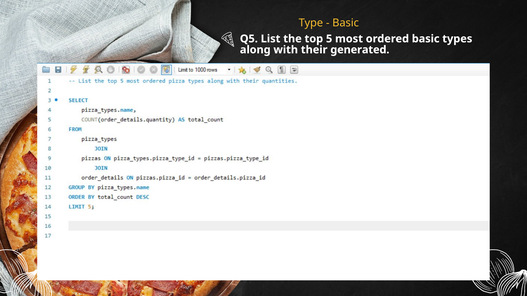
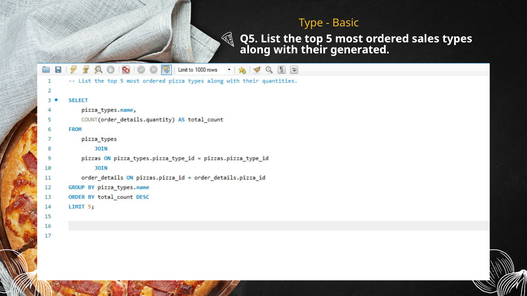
ordered basic: basic -> sales (426, 39)
